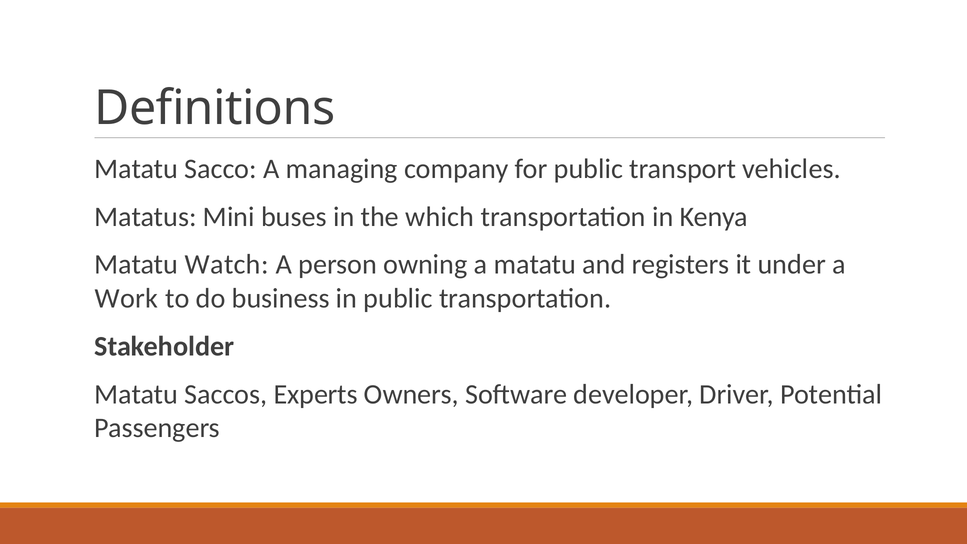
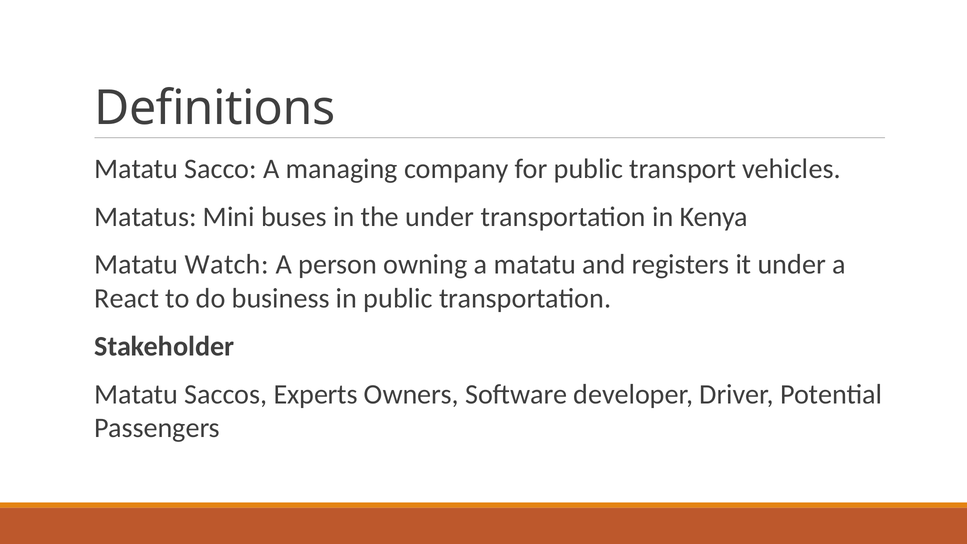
the which: which -> under (440, 217)
Work: Work -> React (127, 298)
